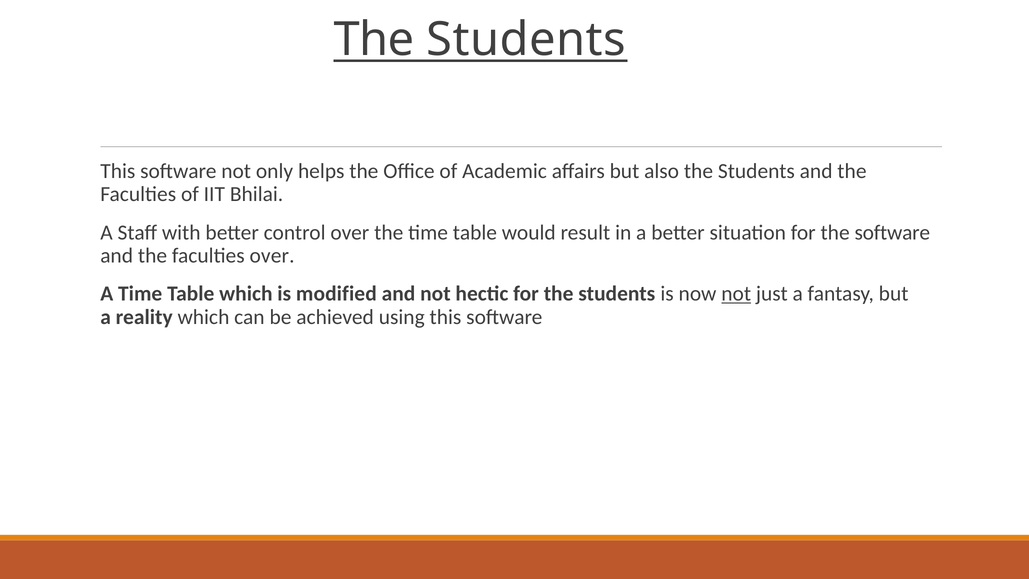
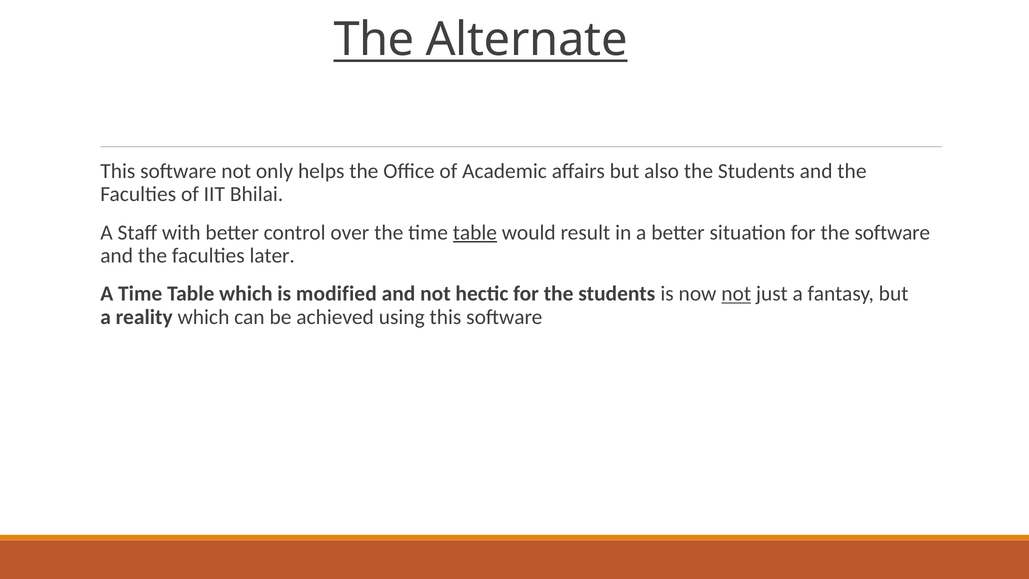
Students: Students -> Alternate (527, 39)
table underline: none -> present (475, 232)
faculties over: over -> later (272, 256)
